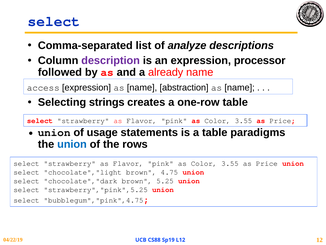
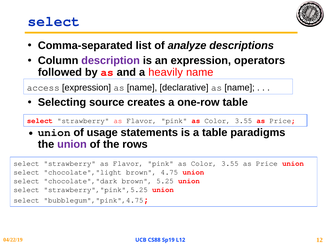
processor: processor -> operators (260, 60)
already: already -> heavily (166, 72)
abstraction: abstraction -> declarative (184, 88)
strings: strings -> source (107, 102)
union colour: blue -> purple (72, 144)
